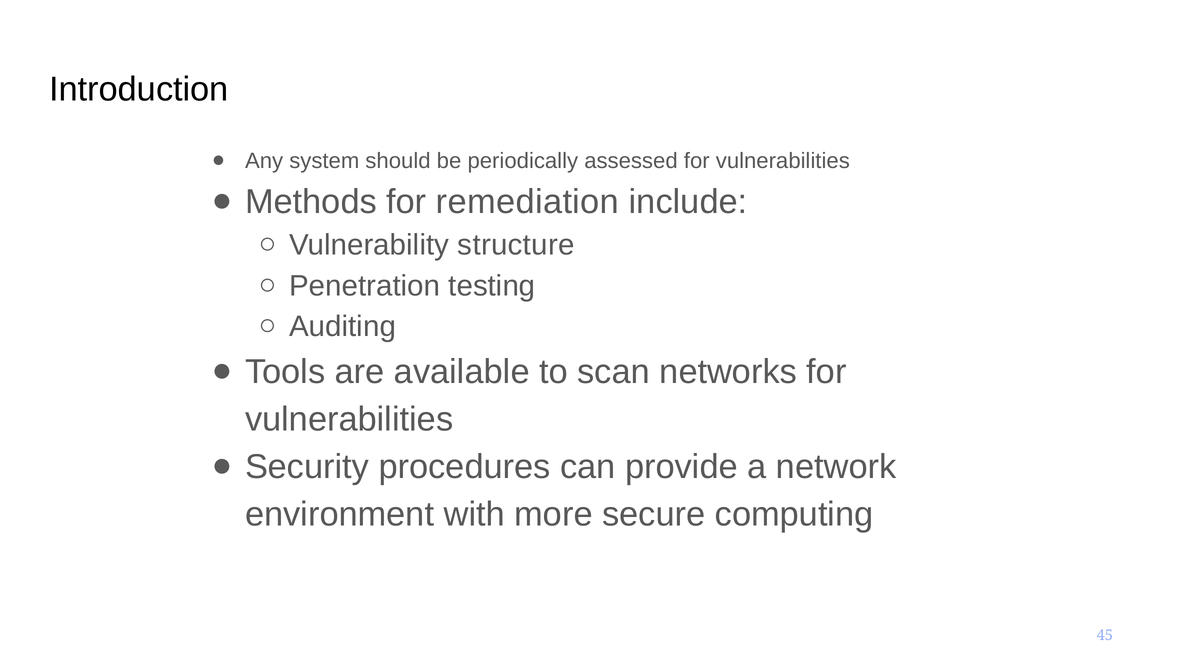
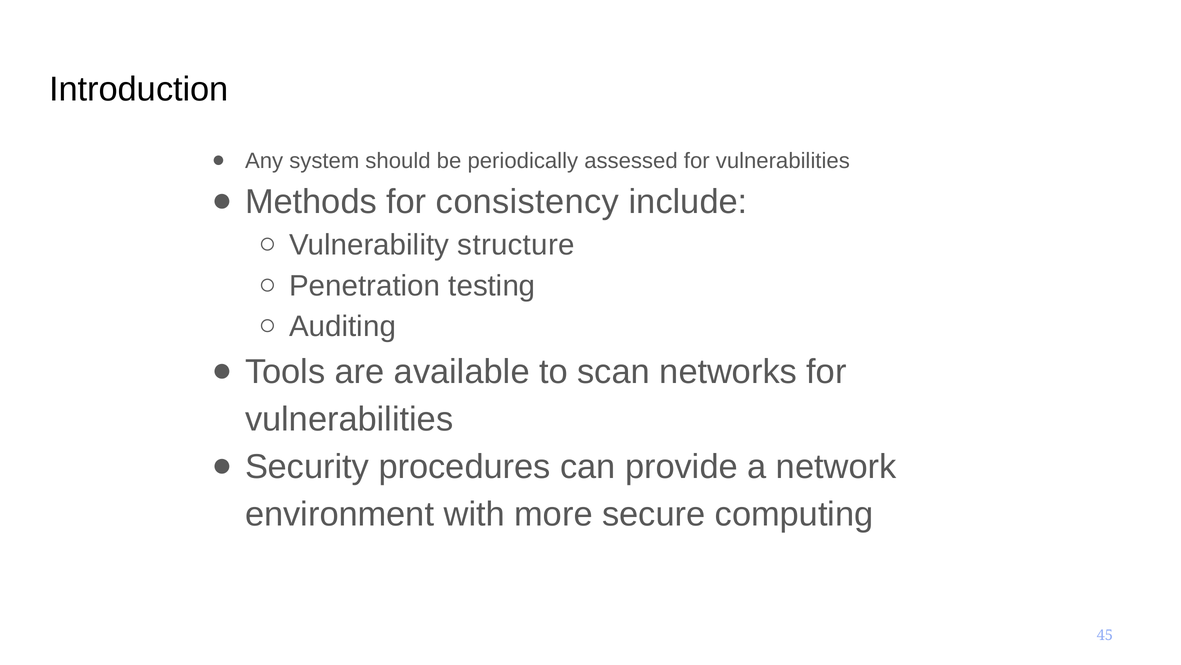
remediation: remediation -> consistency (528, 202)
